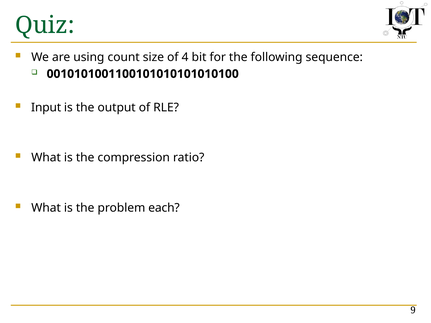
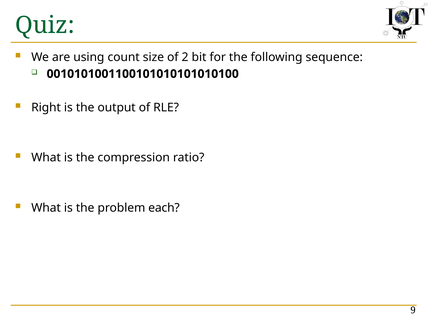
4: 4 -> 2 (185, 57)
Input: Input -> Right (46, 107)
